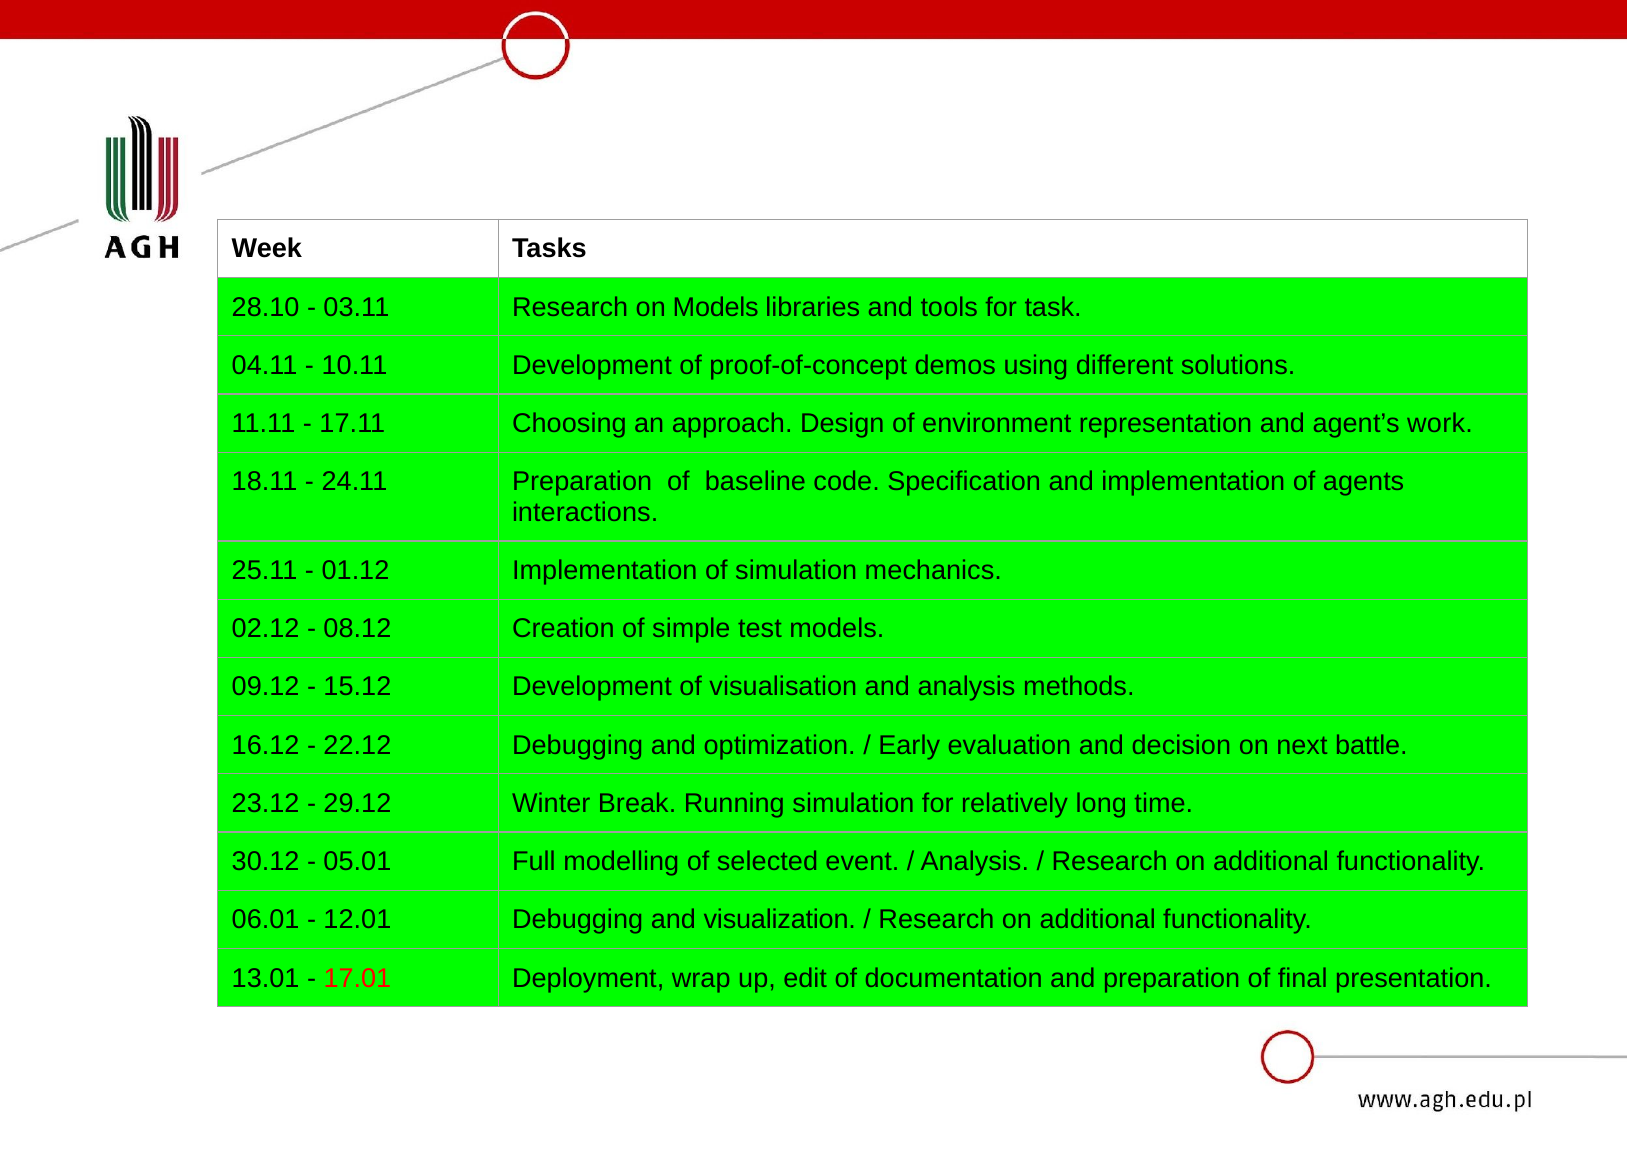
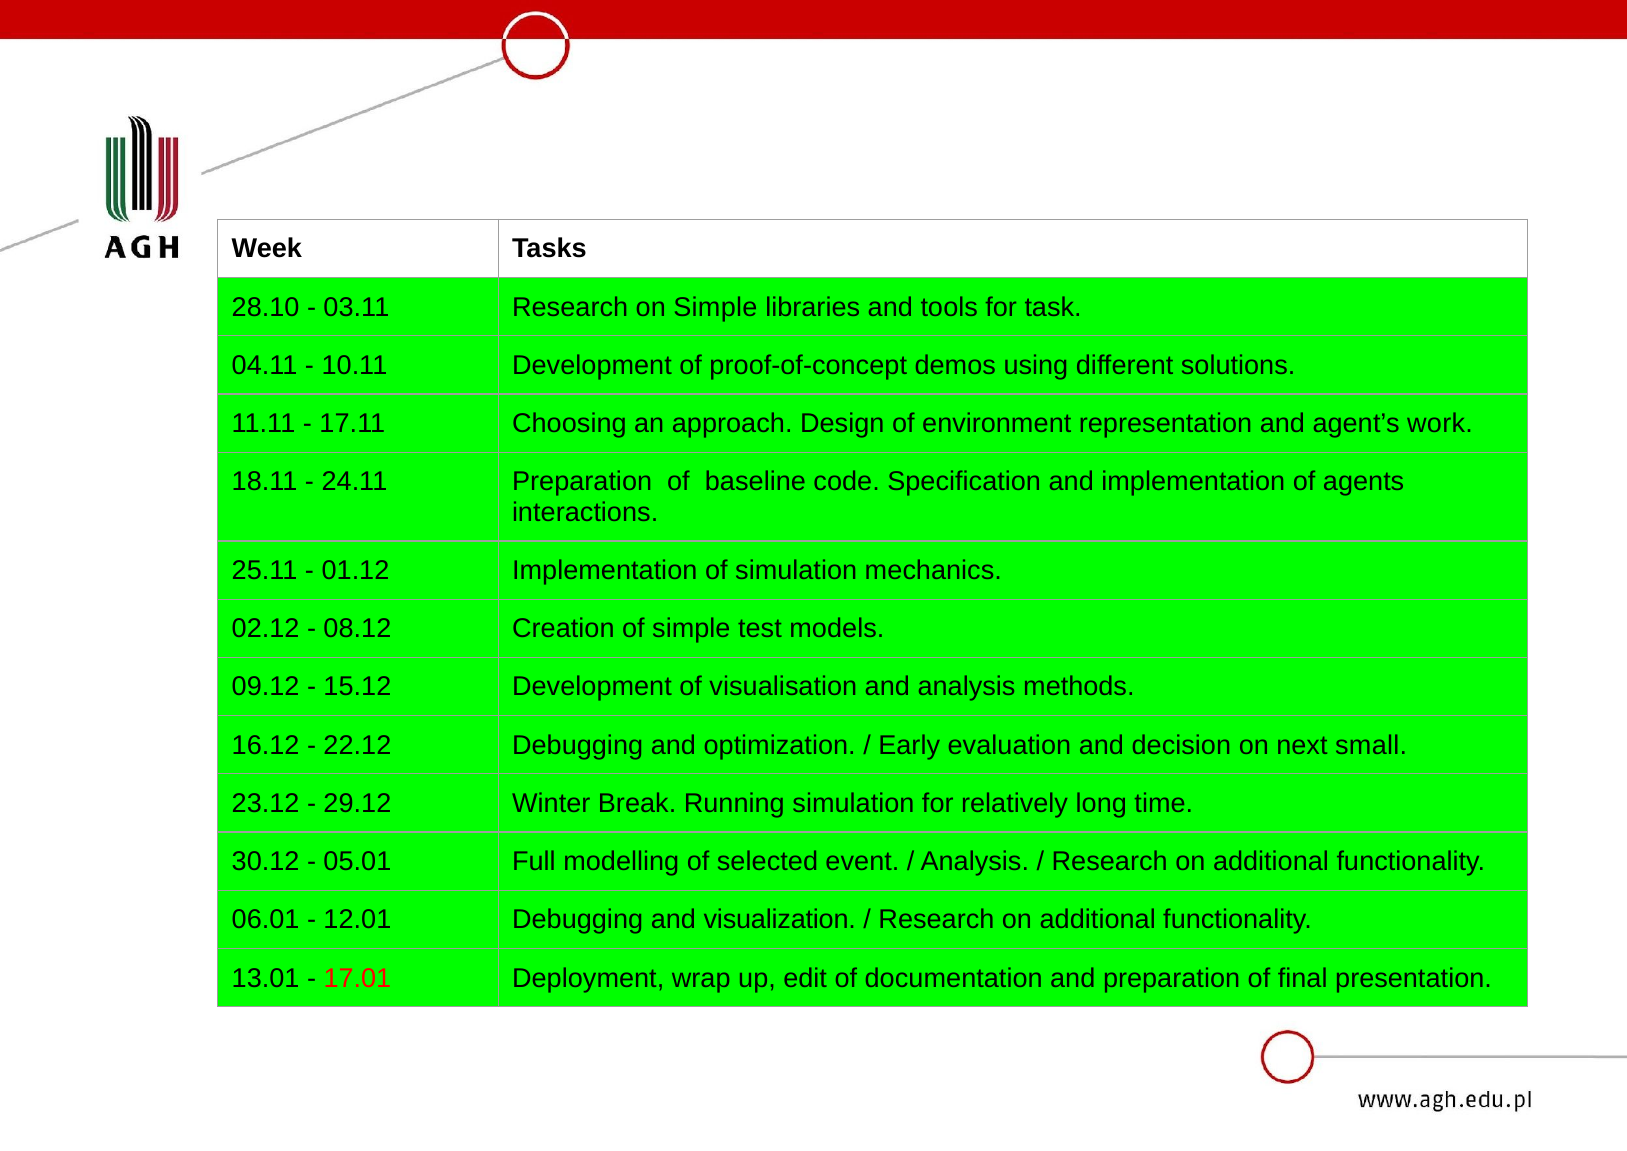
on Models: Models -> Simple (715, 307)
battle: battle -> small (1371, 745)
